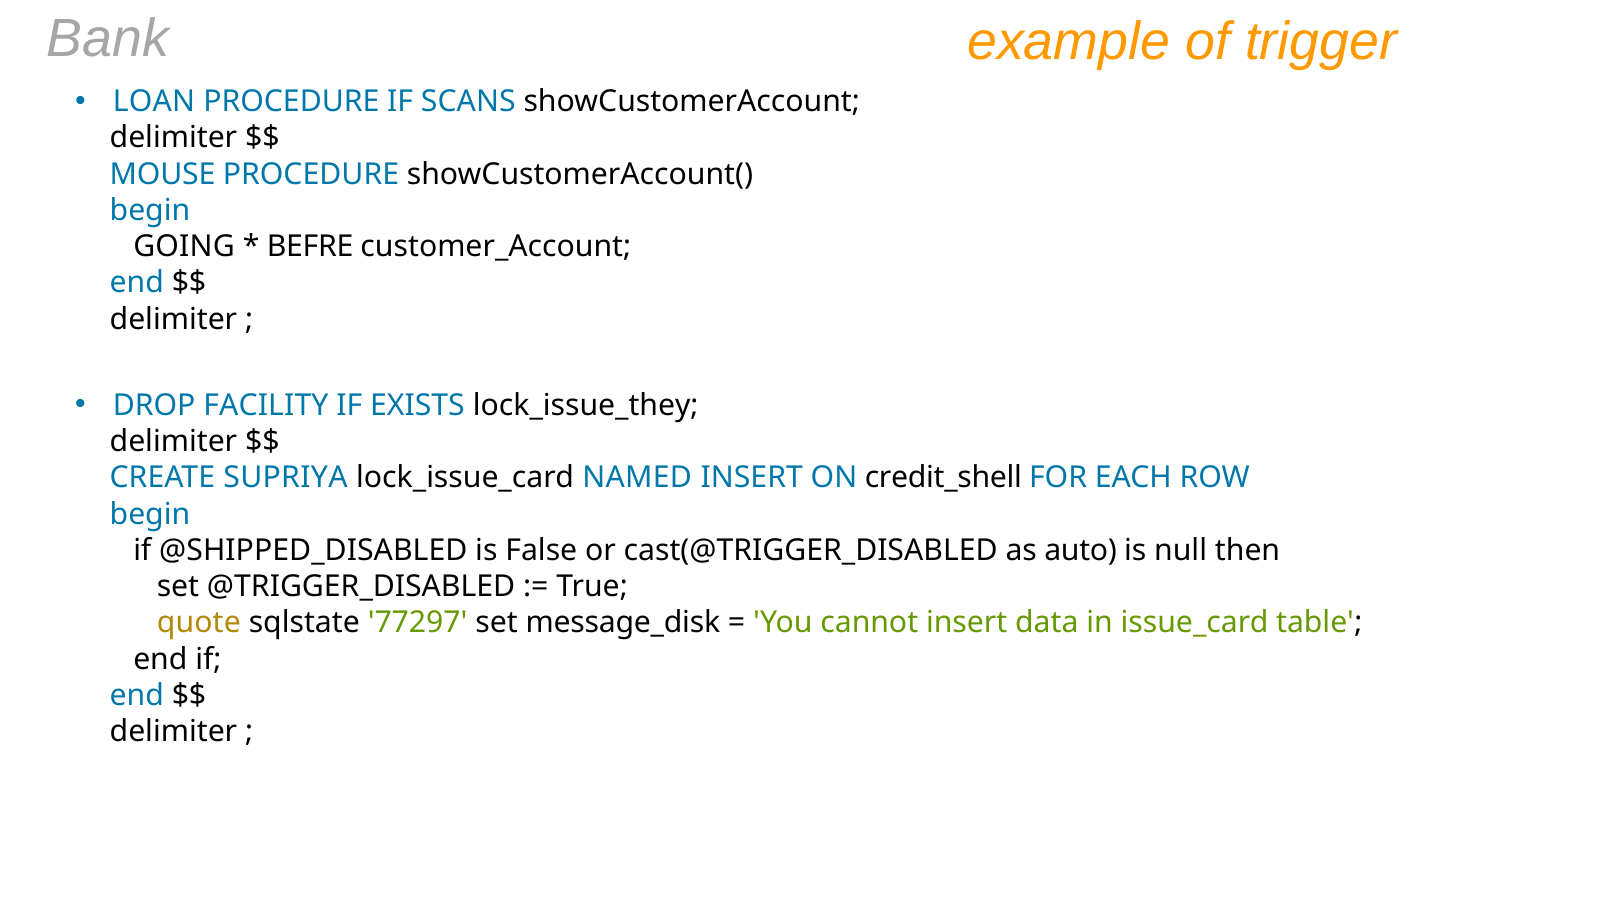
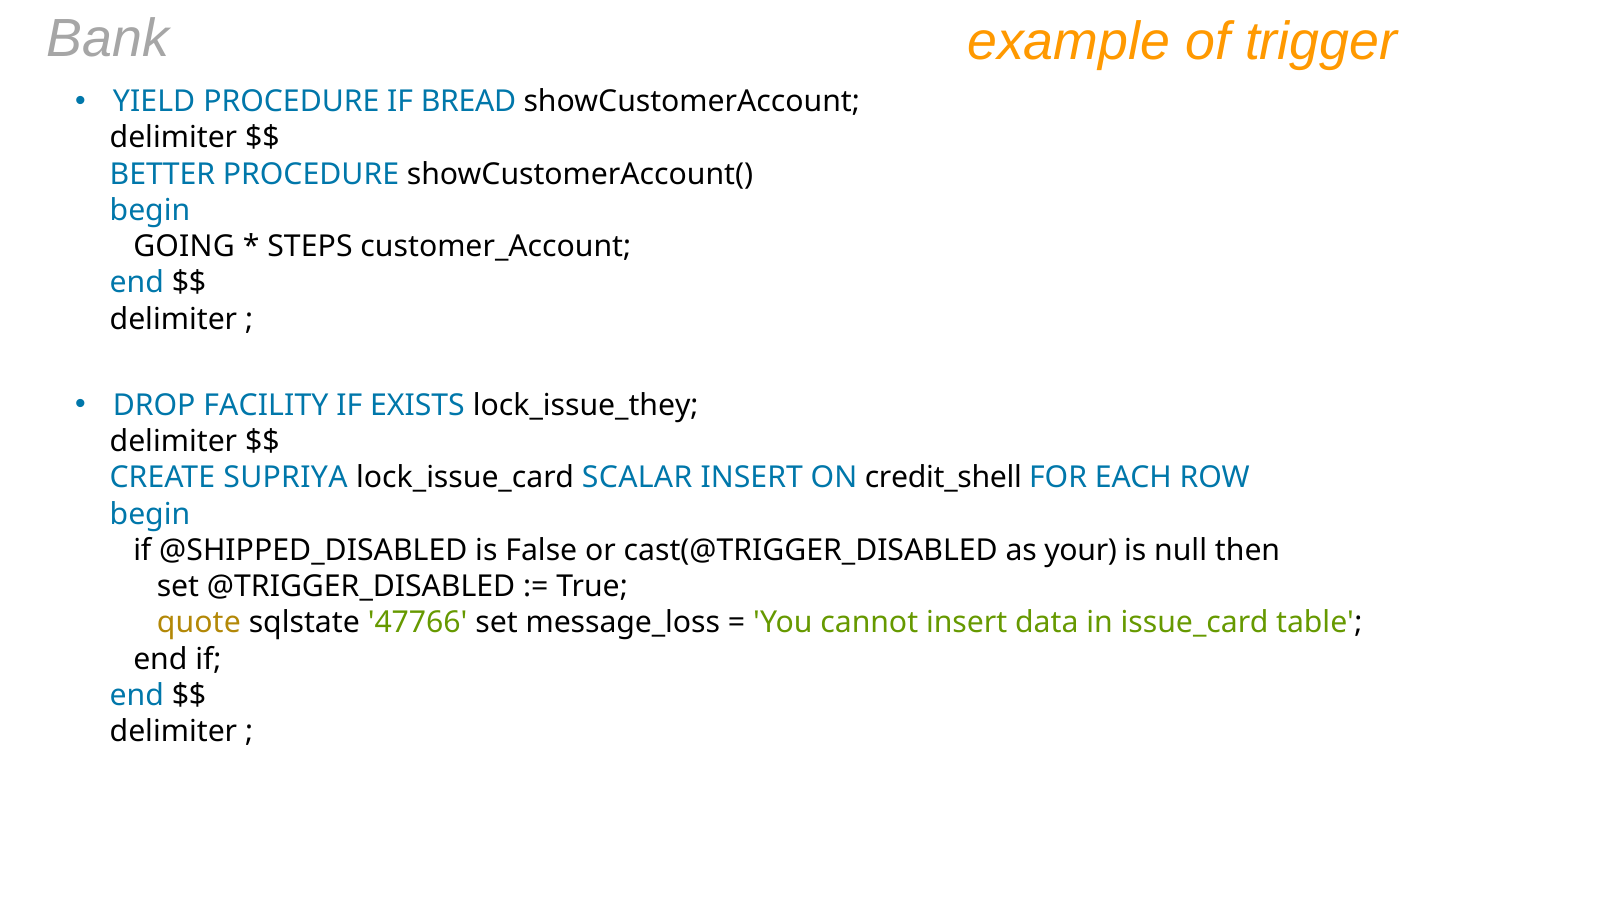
LOAN: LOAN -> YIELD (154, 102)
SCANS: SCANS -> BREAD (468, 102)
MOUSE: MOUSE -> BETTER (162, 174)
BEFRE: BEFRE -> STEPS (310, 247)
NAMED: NAMED -> SCALAR (637, 478)
auto: auto -> your (1081, 550)
77297: 77297 -> 47766 (418, 623)
message_disk: message_disk -> message_loss (623, 623)
